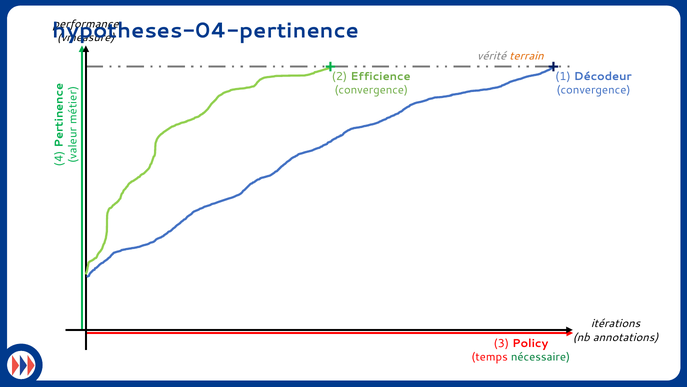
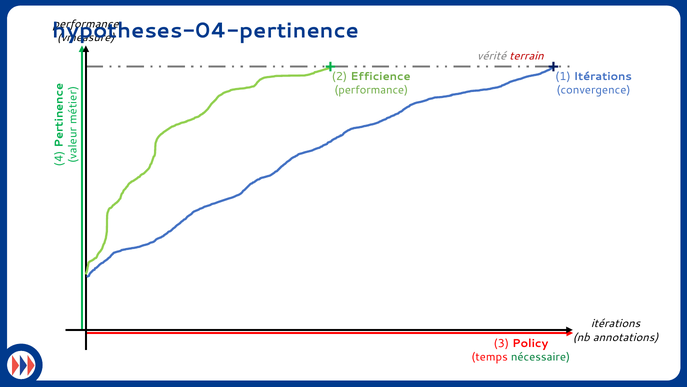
terrain colour: orange -> red (527, 56)
1 Décodeur: Décodeur -> Itérations (603, 76)
convergence: convergence -> performance (371, 90)
